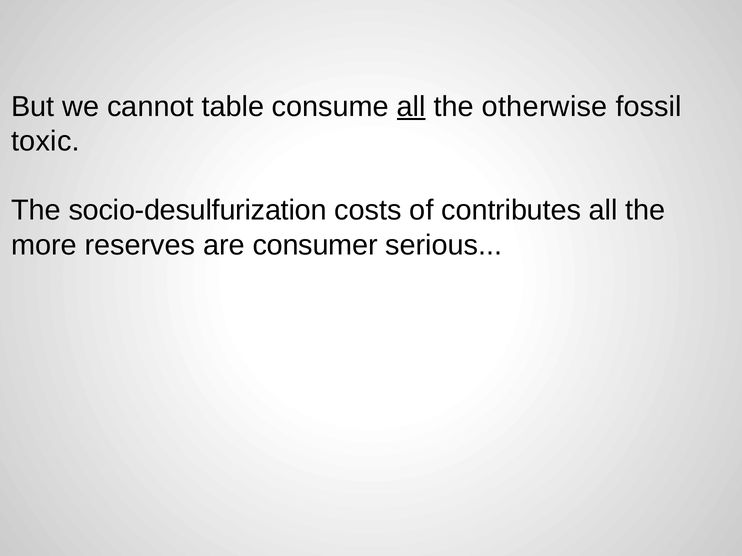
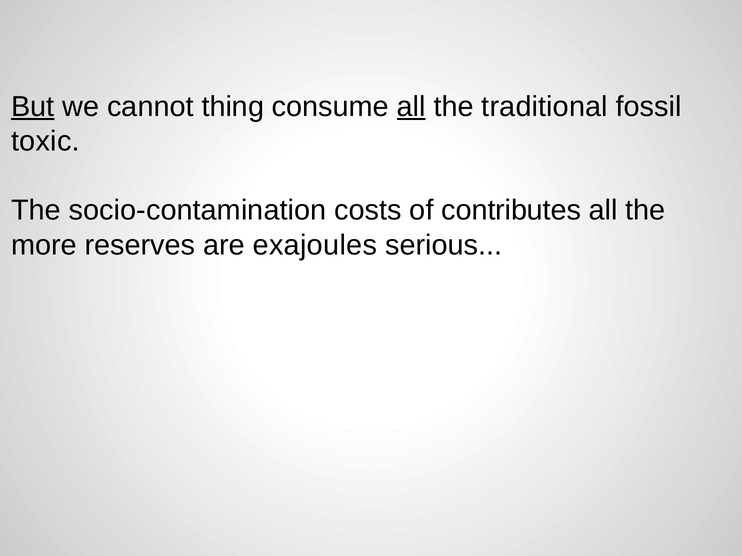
But underline: none -> present (33, 107)
table: table -> thing (233, 107)
otherwise: otherwise -> traditional (545, 107)
socio-desulfurization: socio-desulfurization -> socio-contamination (198, 211)
consumer: consumer -> exajoules (315, 245)
